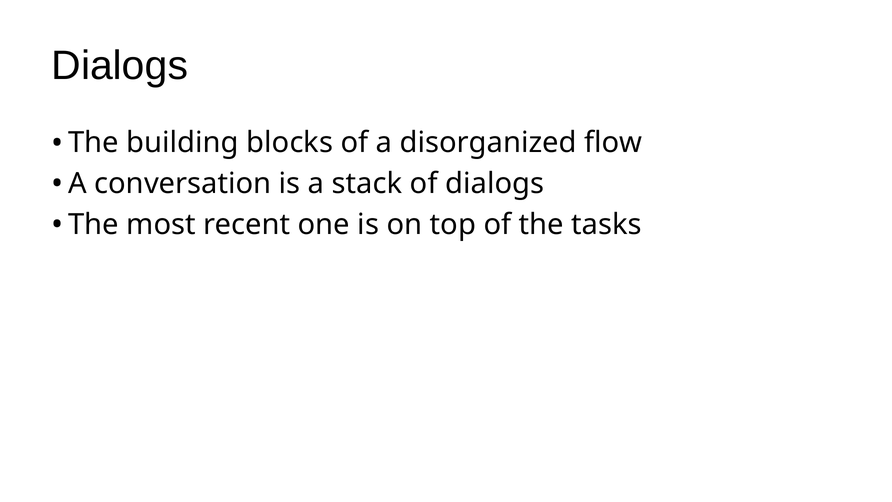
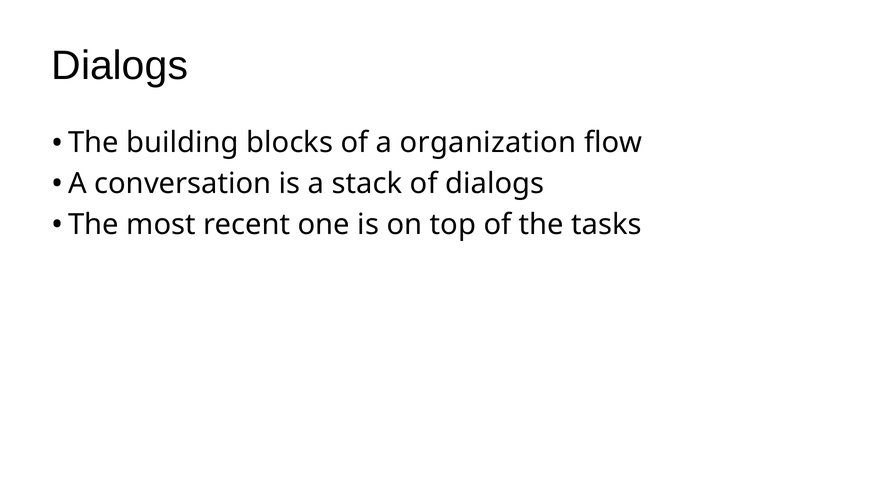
disorganized: disorganized -> organization (488, 143)
